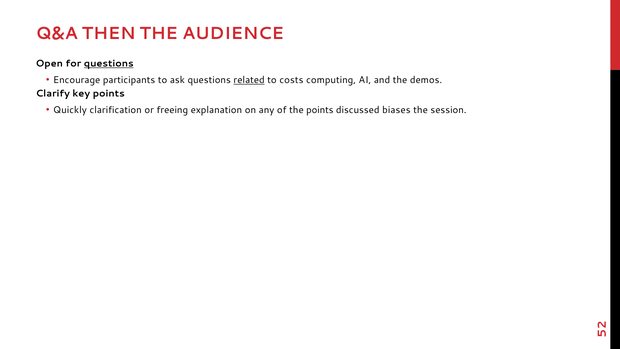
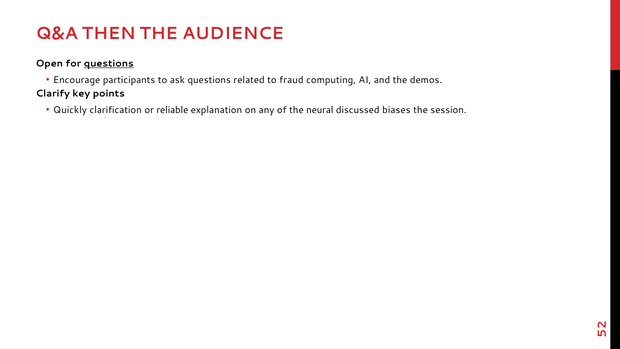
related underline: present -> none (249, 80)
costs: costs -> fraud (291, 80)
freeing: freeing -> reliable (172, 110)
the points: points -> neural (320, 110)
